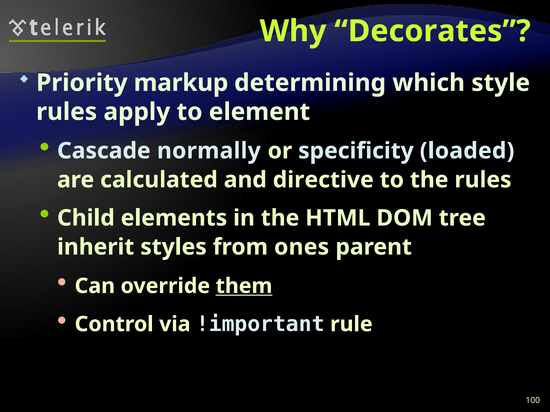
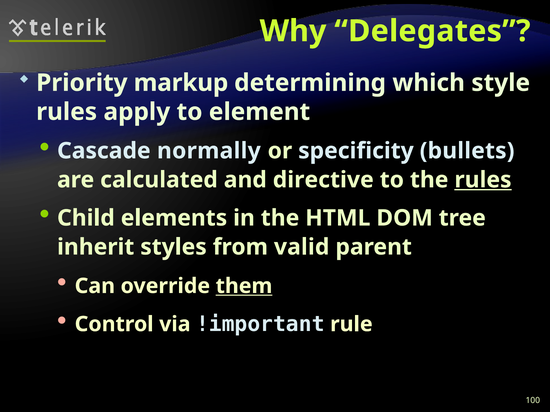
Decorates: Decorates -> Delegates (432, 31)
loaded: loaded -> bullets (467, 151)
rules underline: none -> present (483, 180)
ones: ones -> valid (302, 247)
